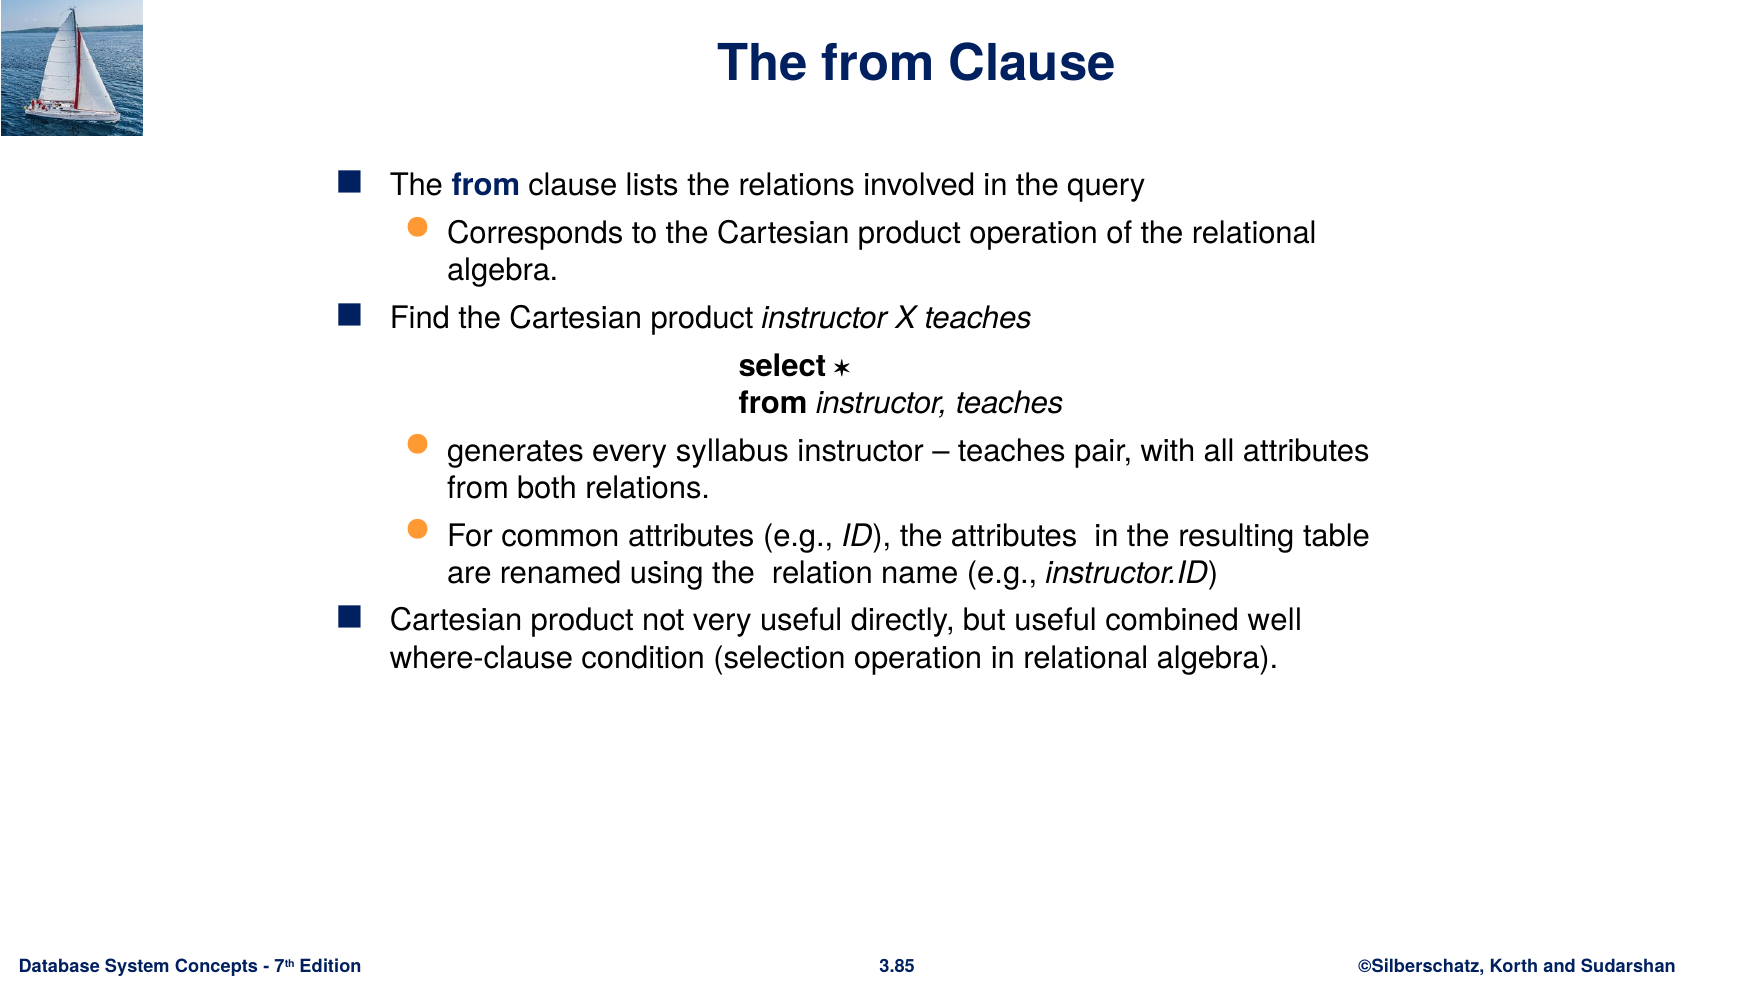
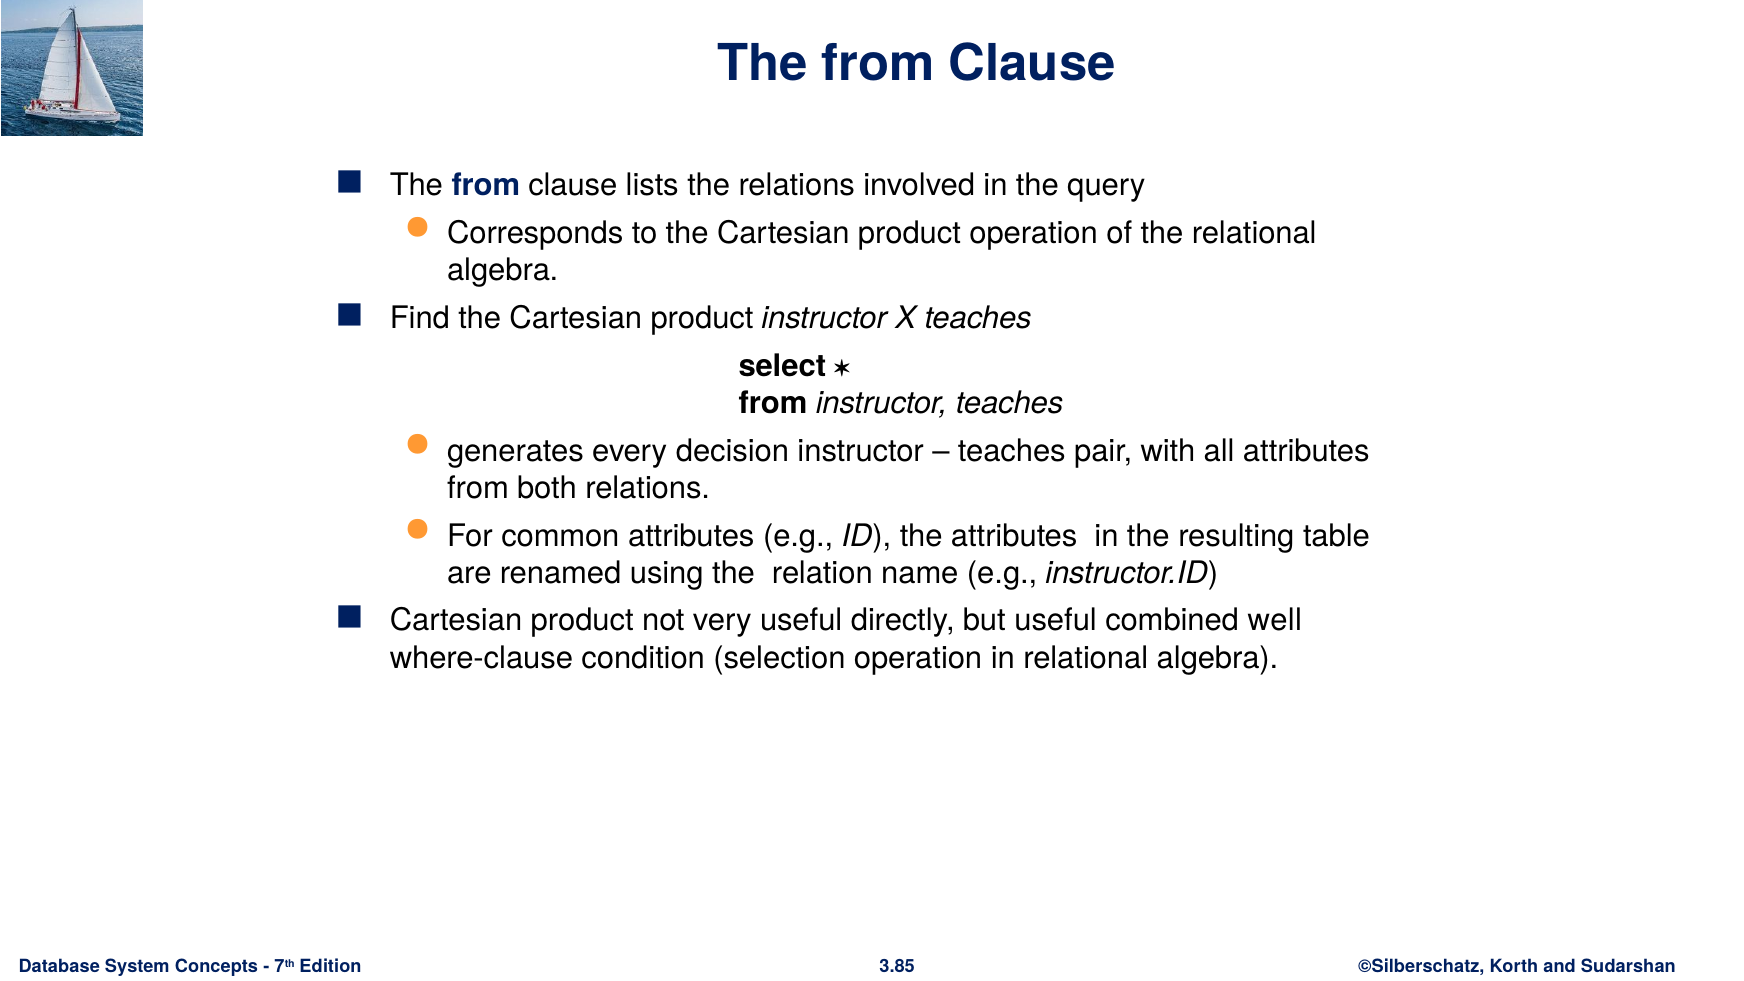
syllabus: syllabus -> decision (733, 451)
